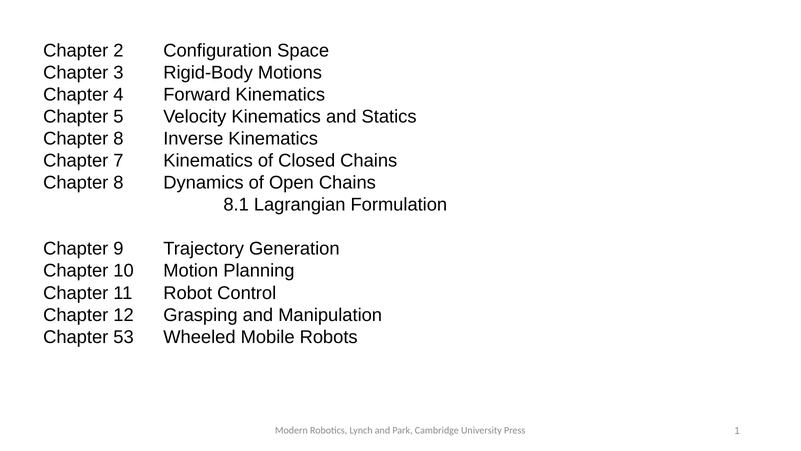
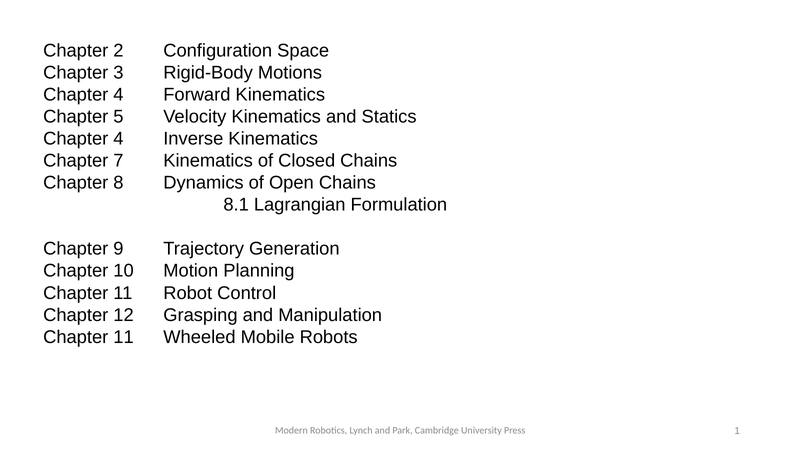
8: 8 -> 4 (118, 139)
53: 53 -> 11 (124, 337)
